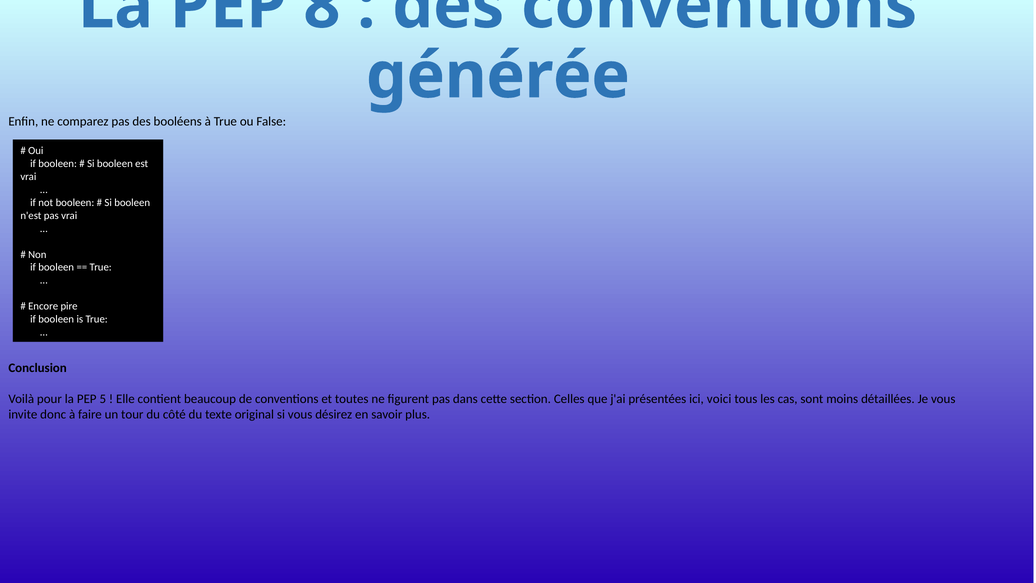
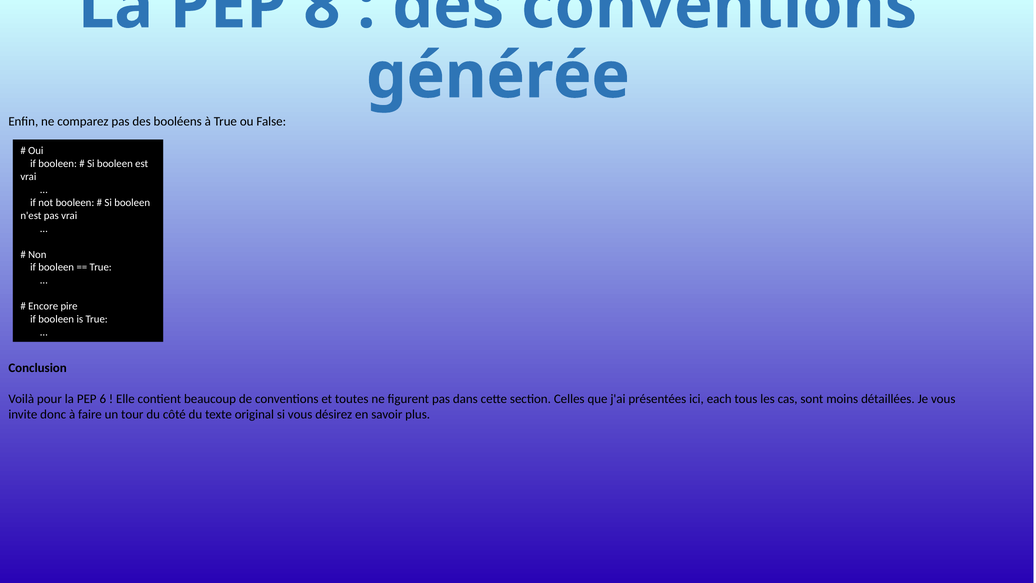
5: 5 -> 6 (103, 399)
voici: voici -> each (719, 399)
